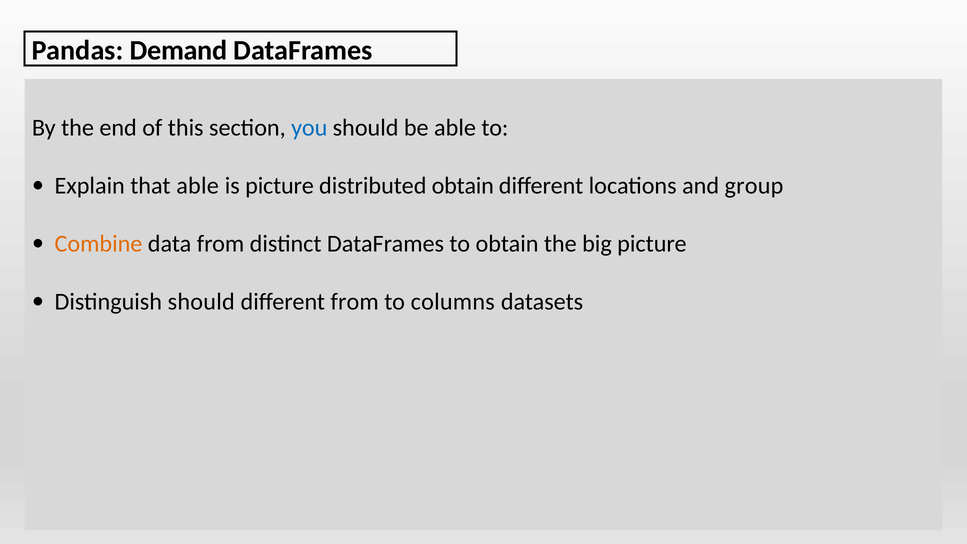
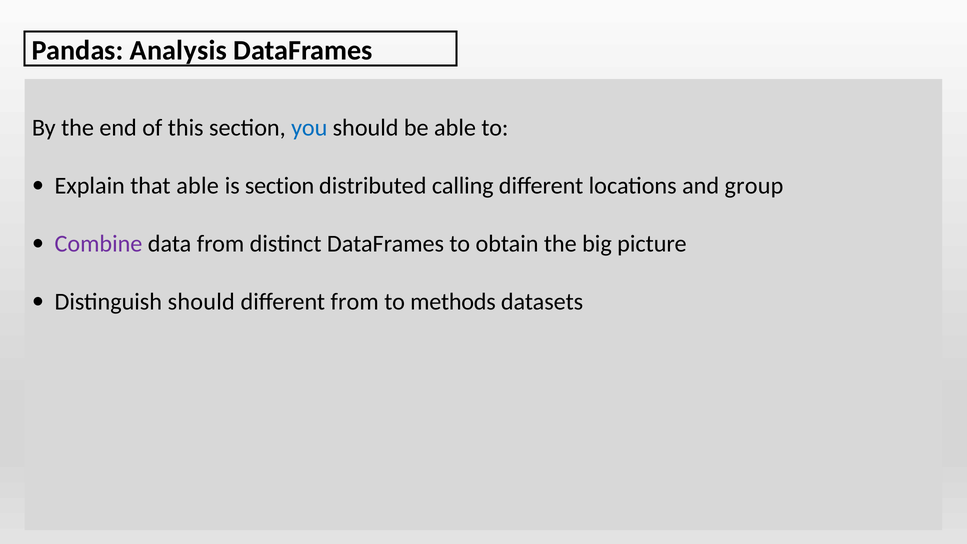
Demand: Demand -> Analysis (178, 51)
is picture: picture -> section (280, 186)
distributed obtain: obtain -> calling (463, 186)
Combine colour: orange -> purple (98, 244)
columns: columns -> methods (453, 302)
